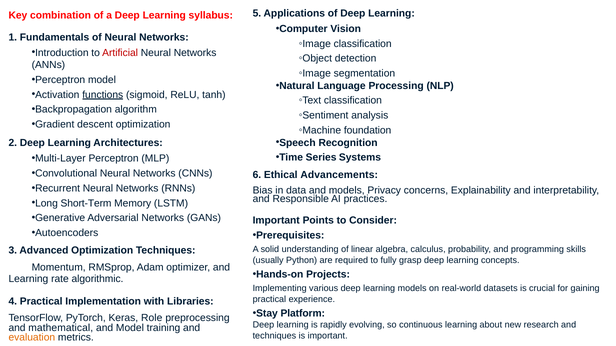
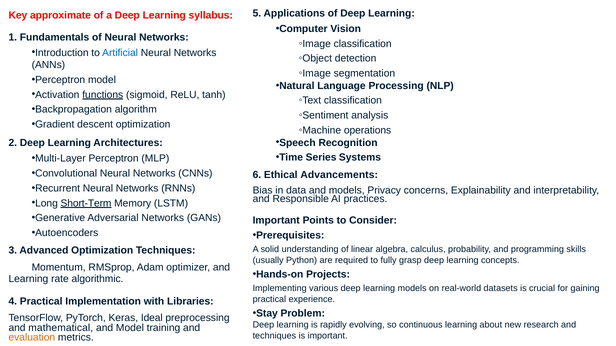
combination: combination -> approximate (60, 15)
Artificial colour: red -> blue (120, 53)
foundation: foundation -> operations (368, 131)
Short-Term underline: none -> present (86, 203)
Platform: Platform -> Problem (303, 314)
Role: Role -> Ideal (152, 318)
